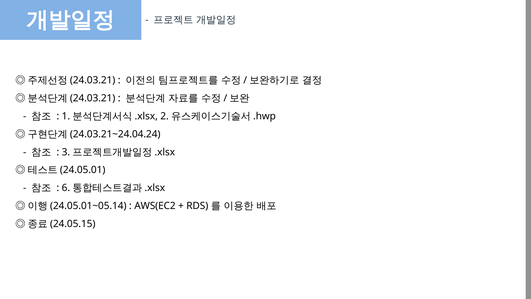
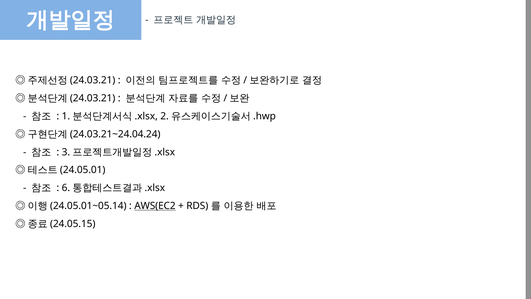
AWS(EC2 underline: none -> present (155, 206)
